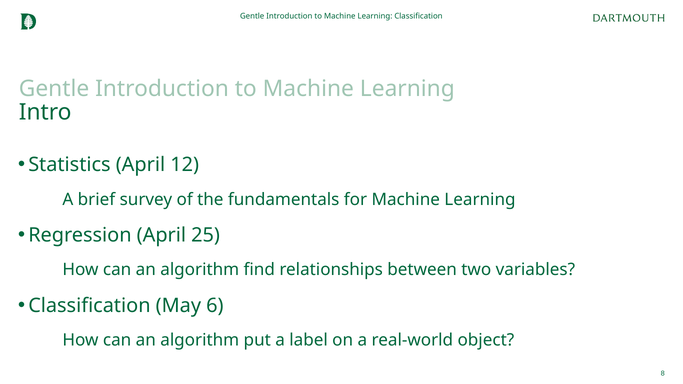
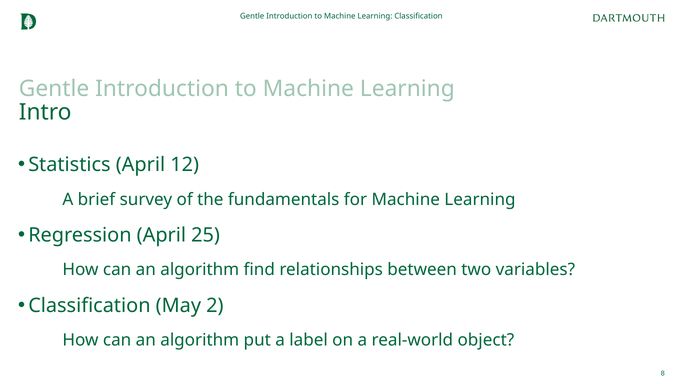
6: 6 -> 2 (215, 306)
